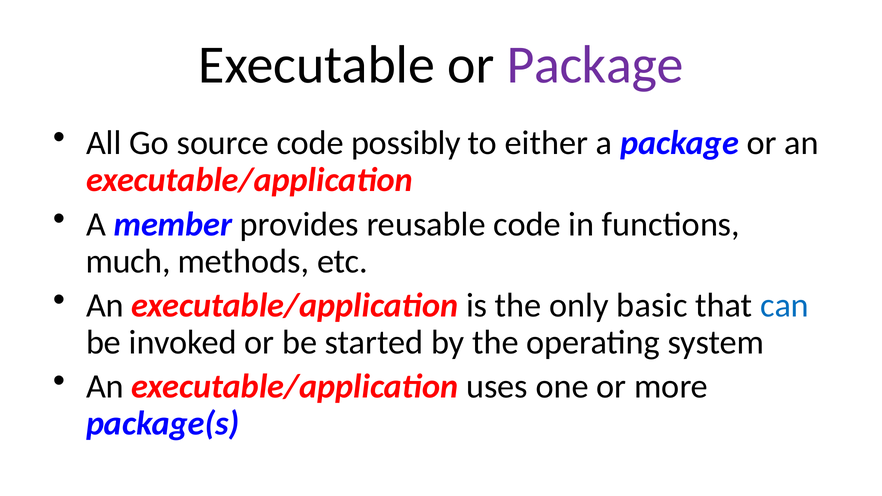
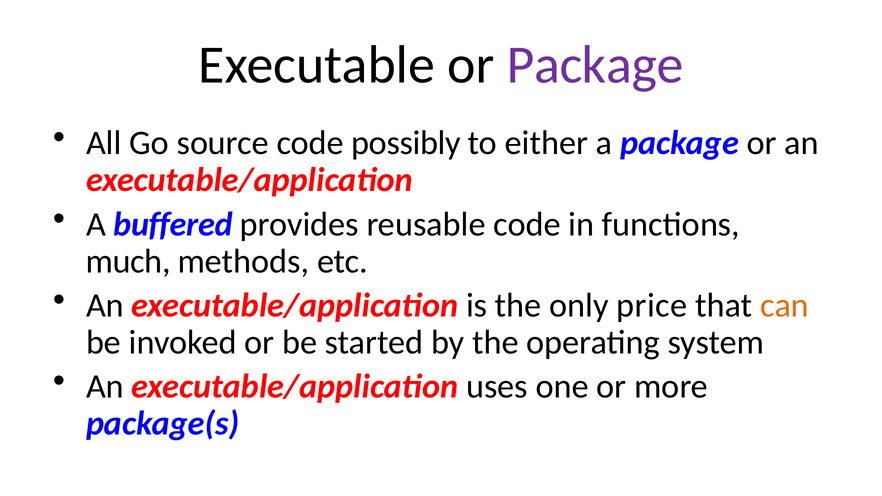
member: member -> buffered (173, 224)
basic: basic -> price (652, 305)
can colour: blue -> orange (785, 305)
